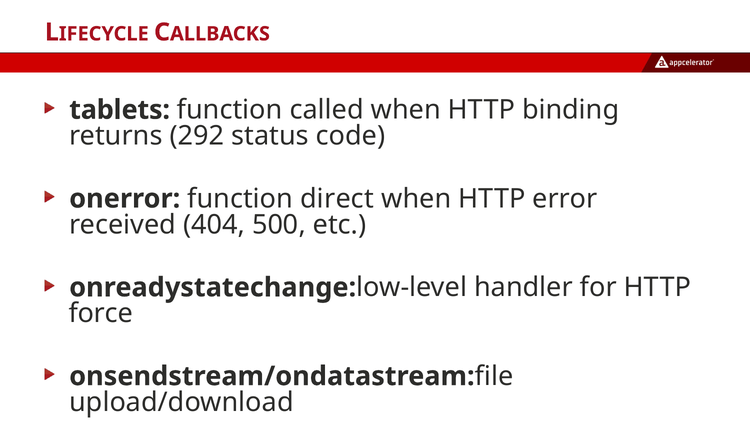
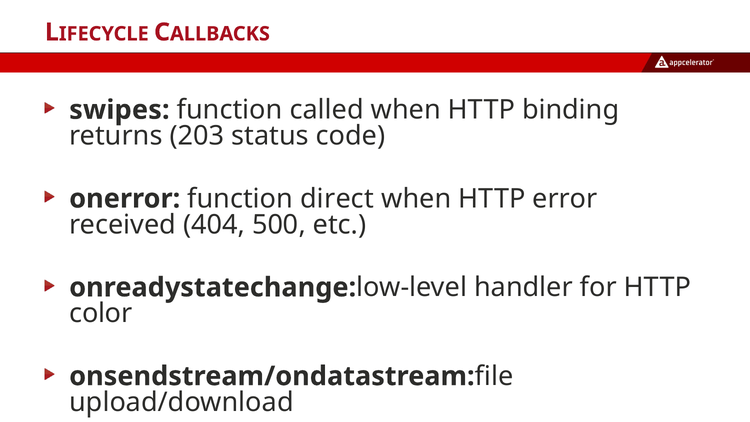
tablets: tablets -> swipes (119, 110)
292: 292 -> 203 (197, 136)
force: force -> color (101, 313)
